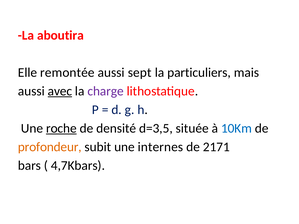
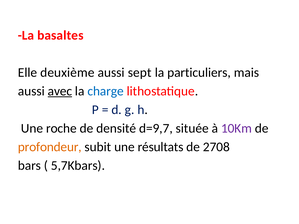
aboutira: aboutira -> basaltes (60, 35)
remontée: remontée -> deuxième (67, 73)
charge colour: purple -> blue (106, 91)
roche underline: present -> none (61, 129)
d=3,5: d=3,5 -> d=9,7 (156, 129)
10Km colour: blue -> purple (236, 129)
internes: internes -> résultats (161, 147)
2171: 2171 -> 2708 (216, 147)
4,7Kbars: 4,7Kbars -> 5,7Kbars (78, 166)
